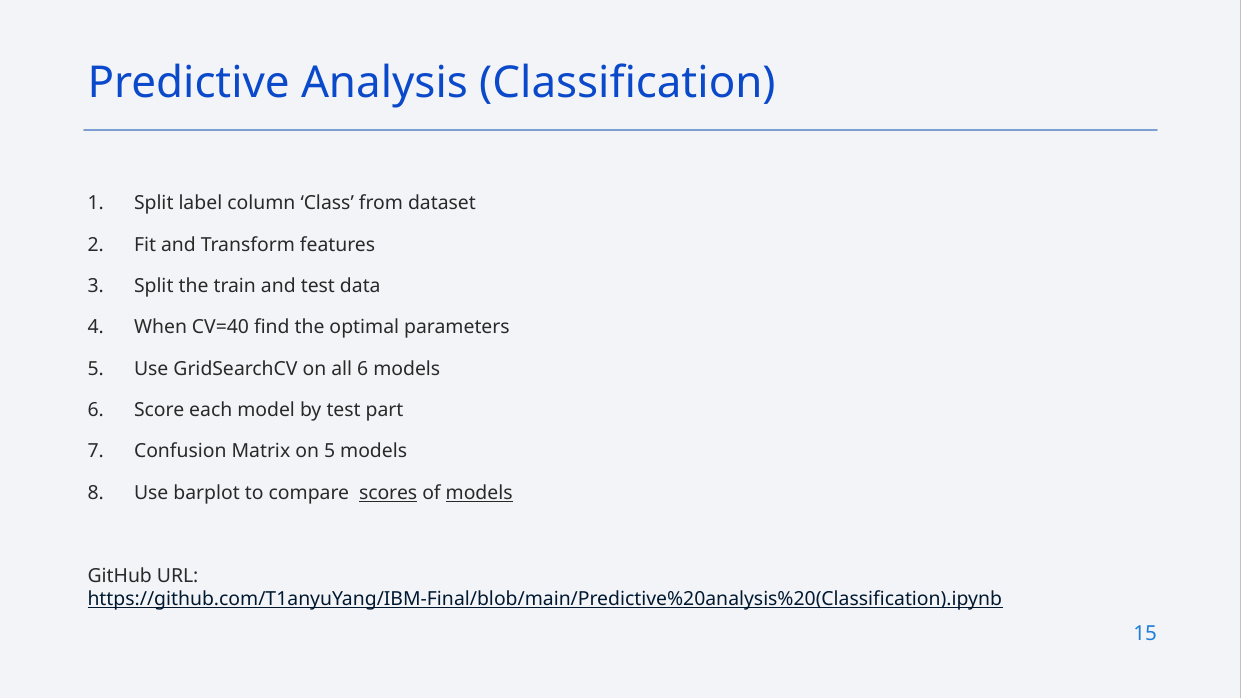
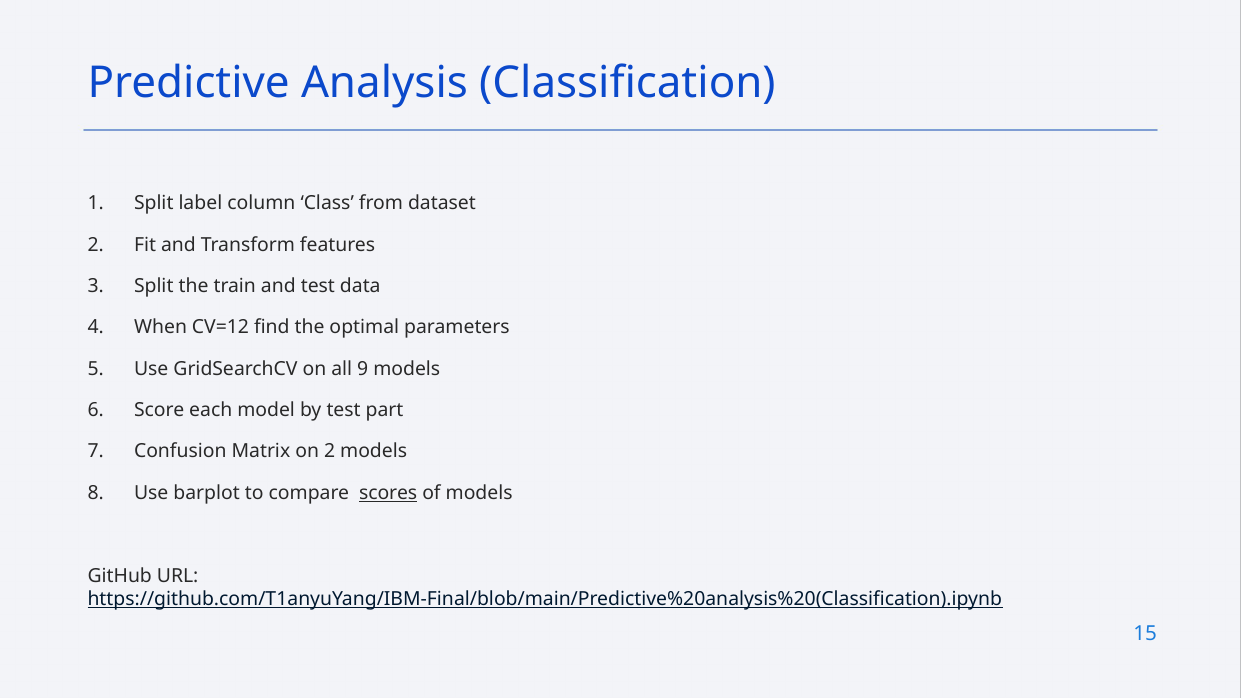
CV=40: CV=40 -> CV=12 (220, 327)
all 6: 6 -> 9 (363, 369)
on 5: 5 -> 2 (330, 452)
models underline: present -> none (479, 493)
